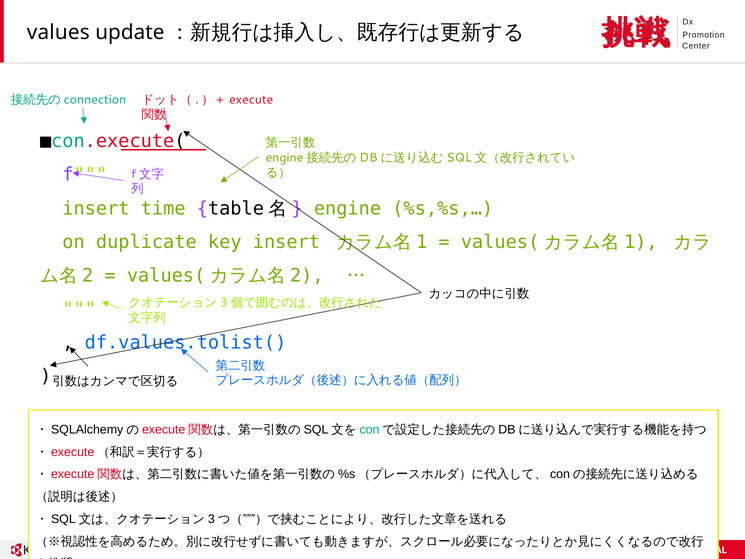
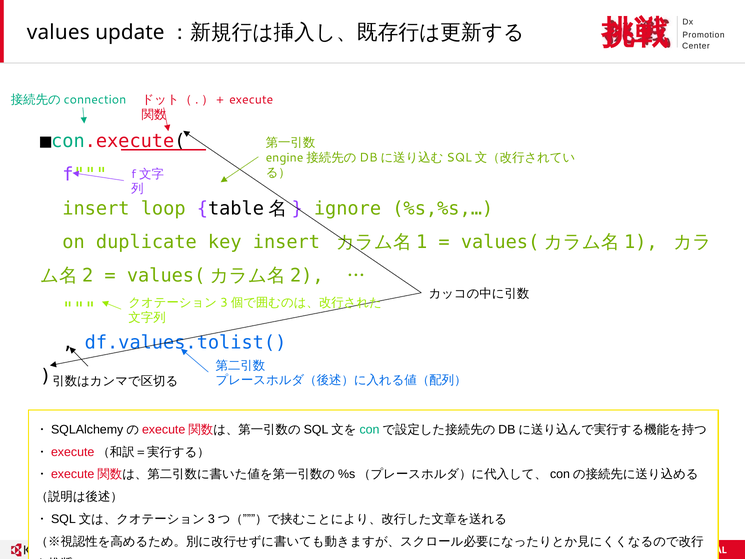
time: time -> loop (163, 208)
engine: engine -> ignore (347, 208)
